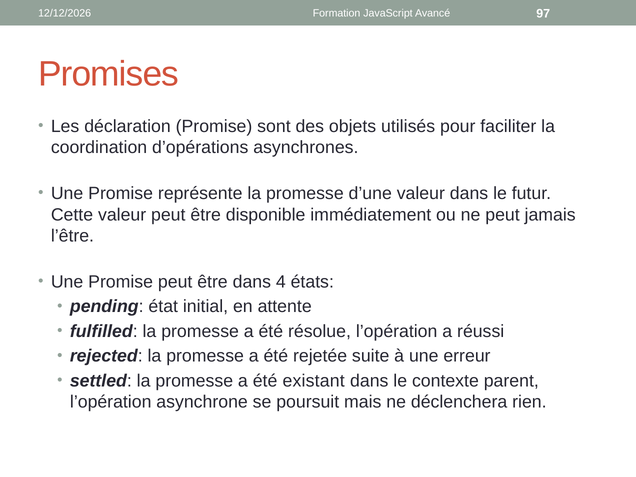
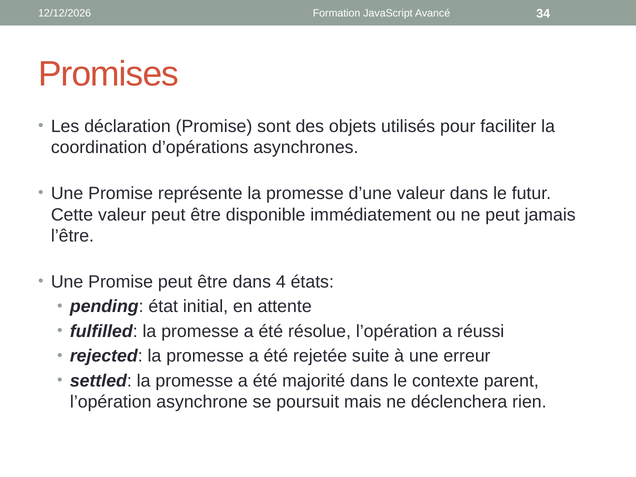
97: 97 -> 34 (543, 14)
existant: existant -> majorité (314, 381)
